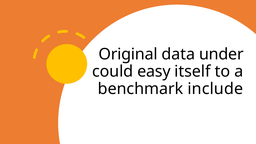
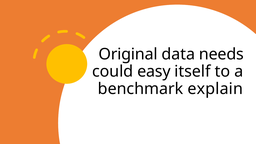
under: under -> needs (221, 54)
include: include -> explain (215, 89)
